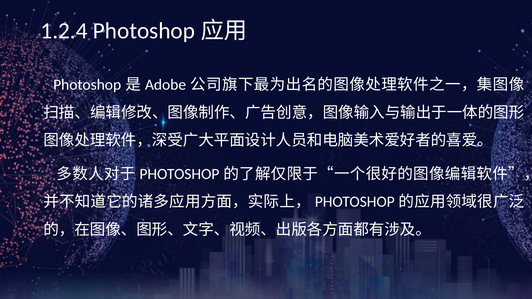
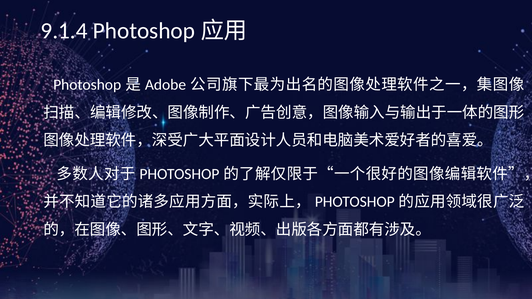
1.2.4: 1.2.4 -> 9.1.4 (64, 31)
